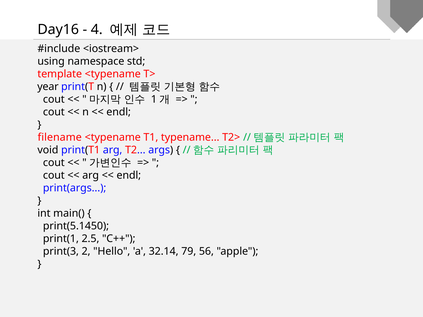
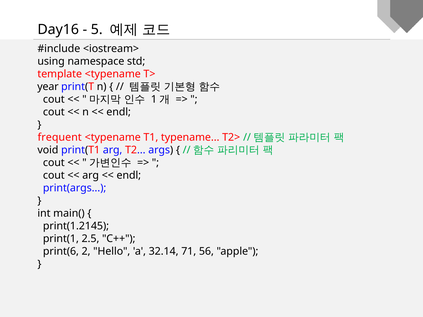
4: 4 -> 5 (97, 30)
filename: filename -> frequent (60, 137)
print(5.1450: print(5.1450 -> print(1.2145 (76, 226)
print(3: print(3 -> print(6 (61, 252)
79: 79 -> 71 (189, 252)
